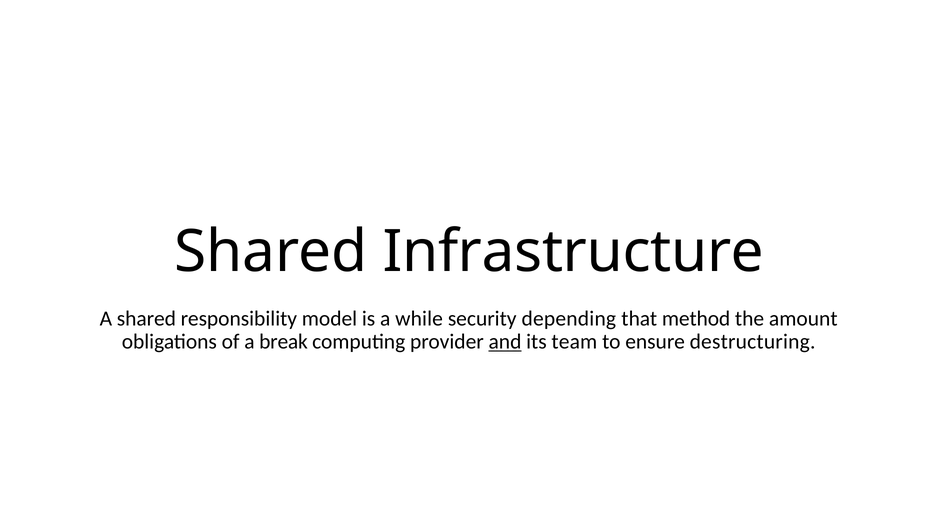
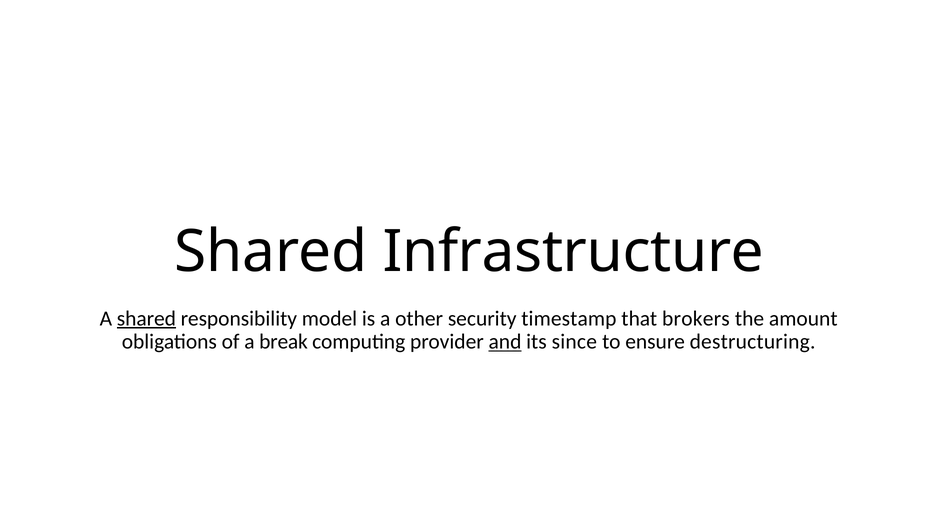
shared underline: none -> present (146, 318)
while: while -> other (419, 318)
depending: depending -> timestamp (569, 318)
method: method -> brokers (696, 318)
team: team -> since (574, 341)
